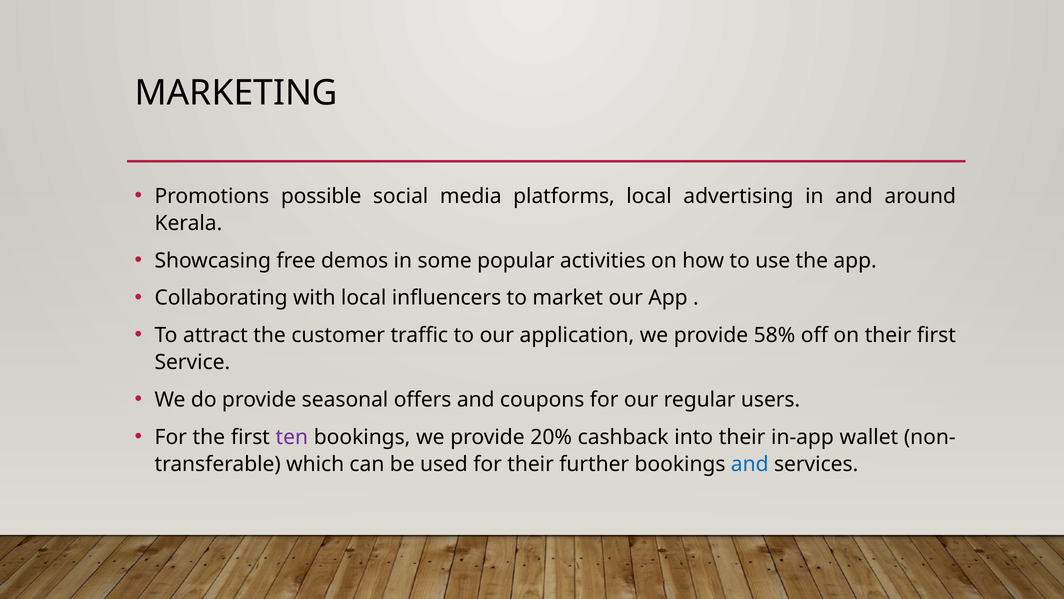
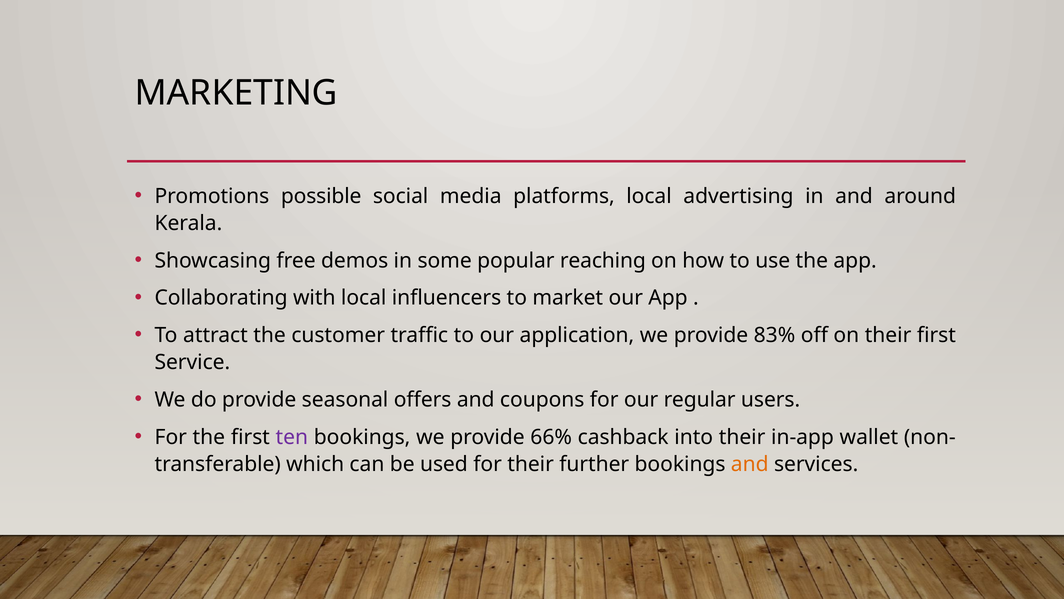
activities: activities -> reaching (603, 261)
58%: 58% -> 83% (774, 335)
20%: 20% -> 66% (551, 437)
and colour: blue -> orange (750, 464)
